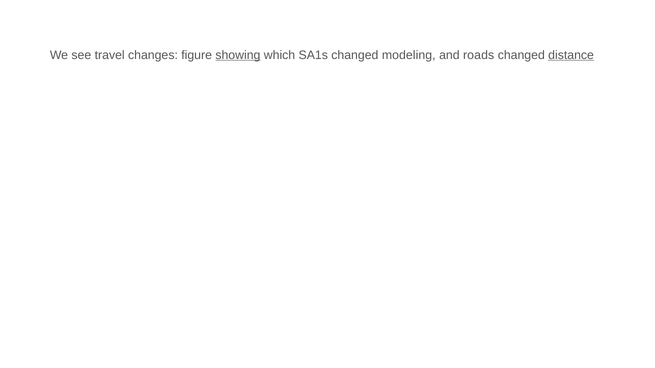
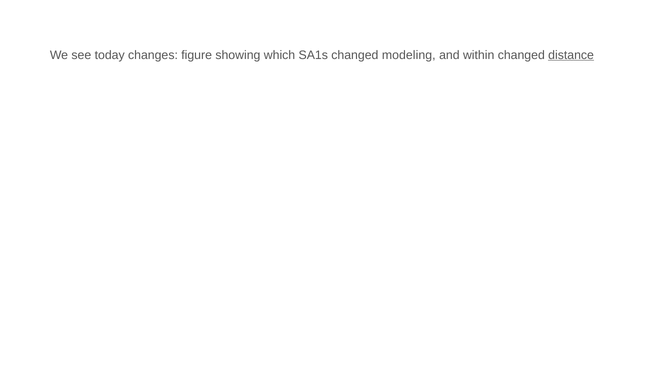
travel: travel -> today (110, 55)
showing underline: present -> none (238, 55)
roads: roads -> within (479, 55)
